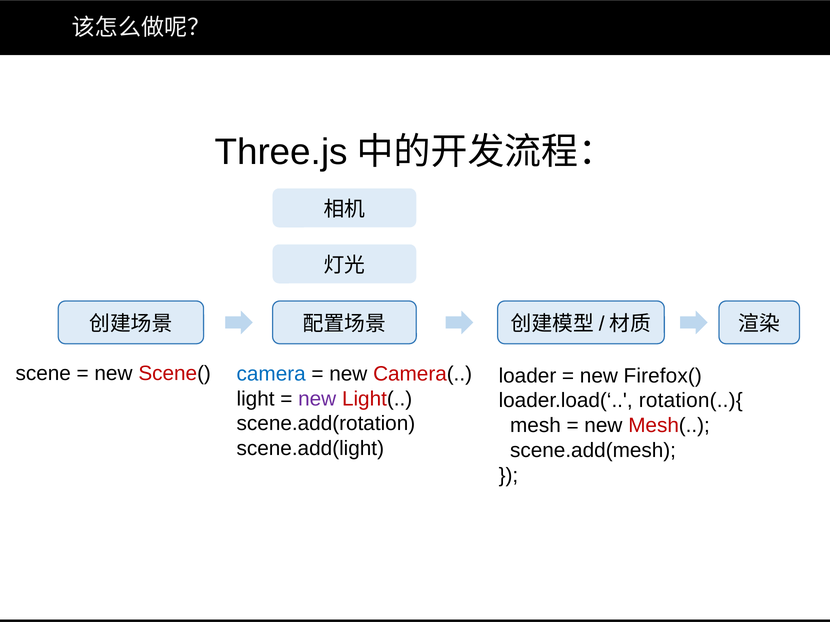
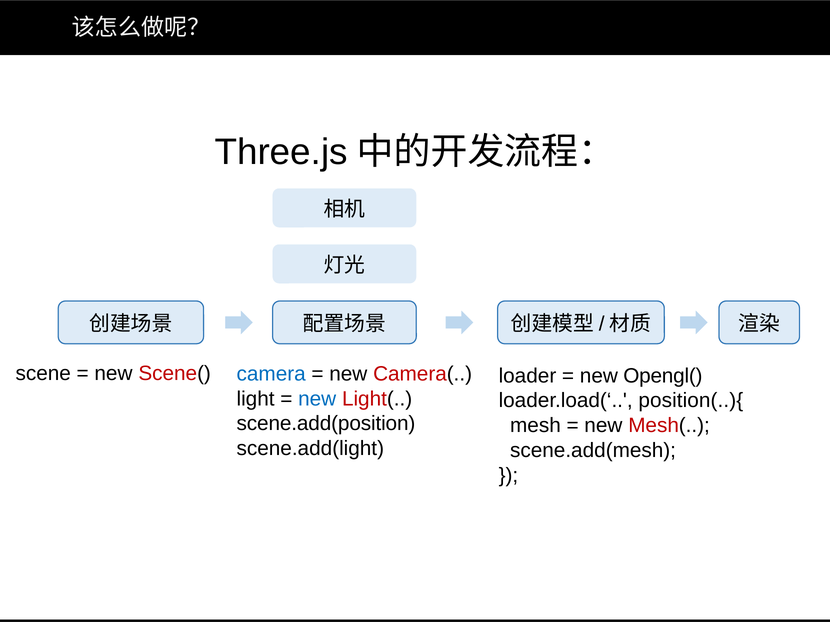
Firefox(: Firefox( -> Opengl( (663, 376)
new colour: purple -> blue (317, 399)
rotation(..){: rotation(..){ -> position(..){ (691, 401)
scene.add(rotation: scene.add(rotation -> scene.add(position (326, 424)
